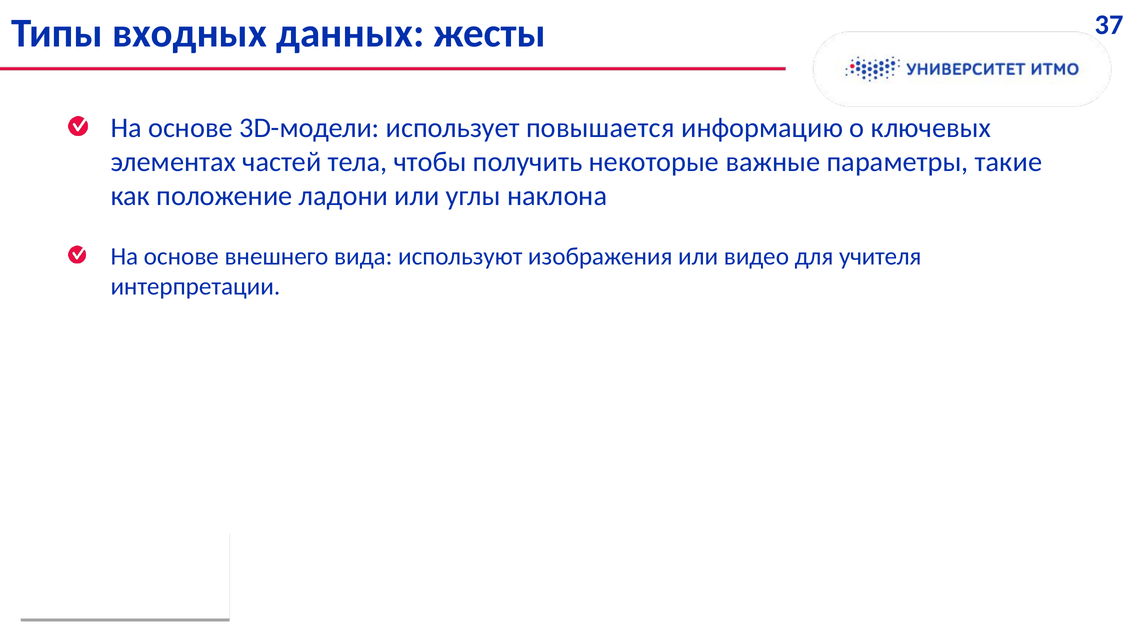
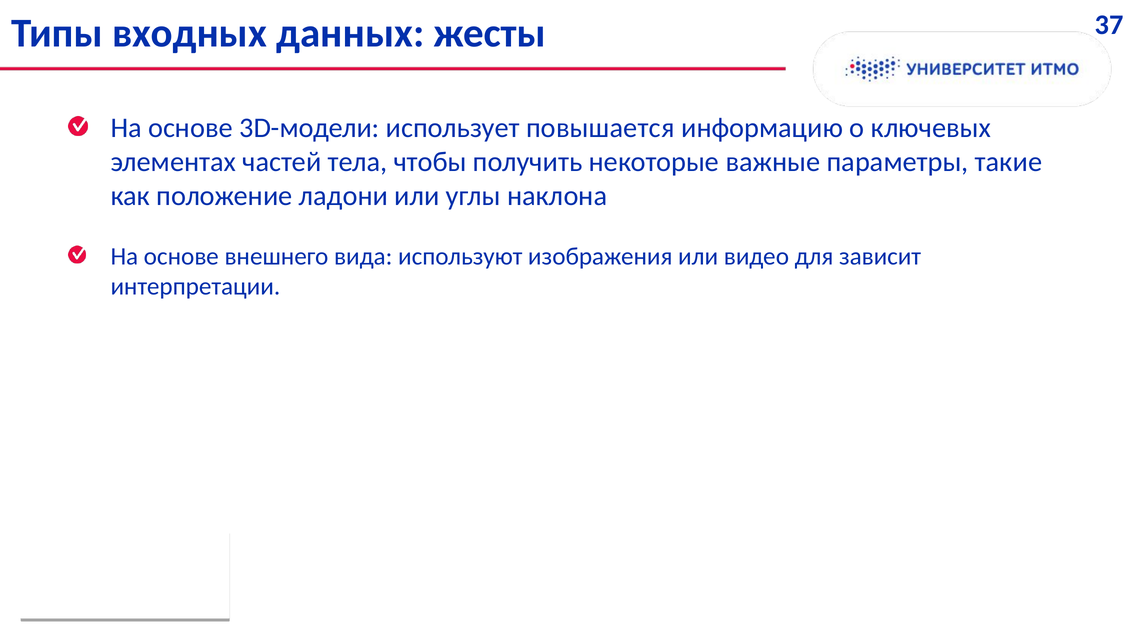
учителя: учителя -> зависит (880, 256)
